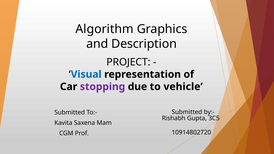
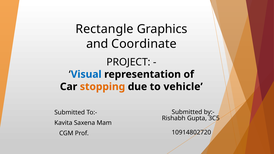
Algorithm: Algorithm -> Rectangle (105, 29)
Description: Description -> Coordinate (144, 44)
stopping colour: purple -> orange (103, 87)
